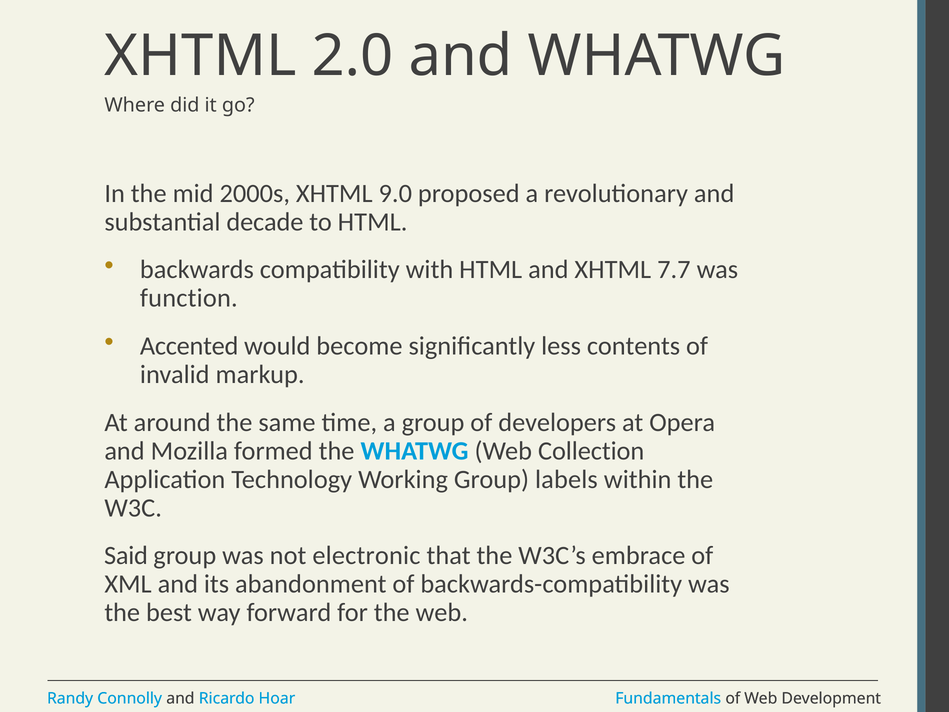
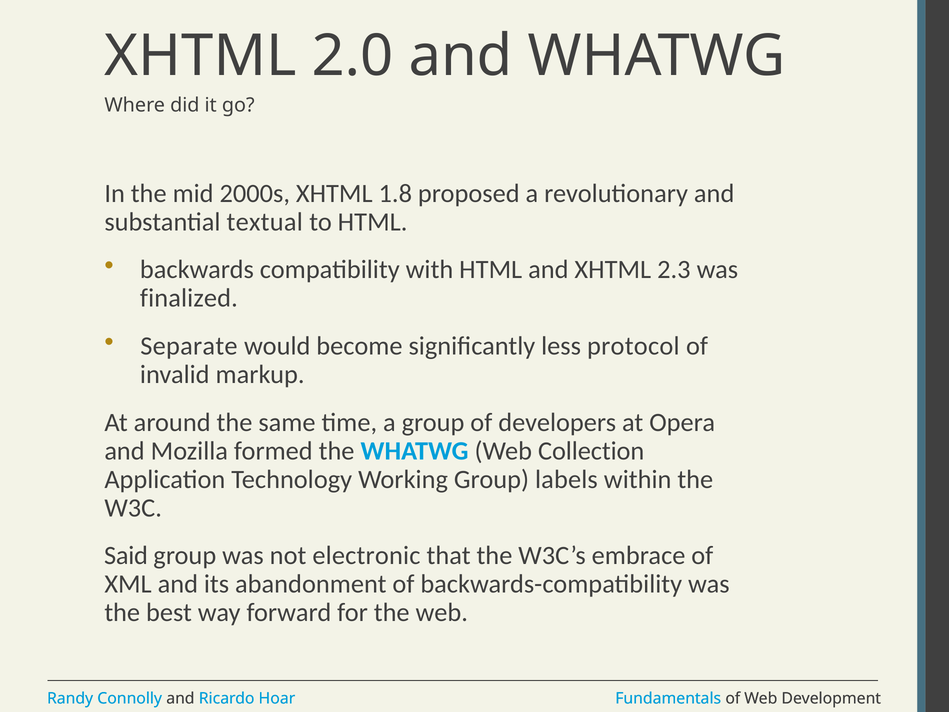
9.0: 9.0 -> 1.8 (395, 193)
decade: decade -> textual (265, 222)
7.7: 7.7 -> 2.3 (674, 270)
function: function -> finalized (189, 298)
Accented: Accented -> Separate (189, 346)
contents: contents -> protocol (633, 346)
